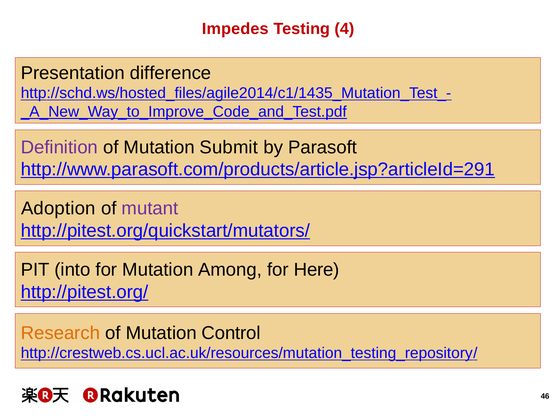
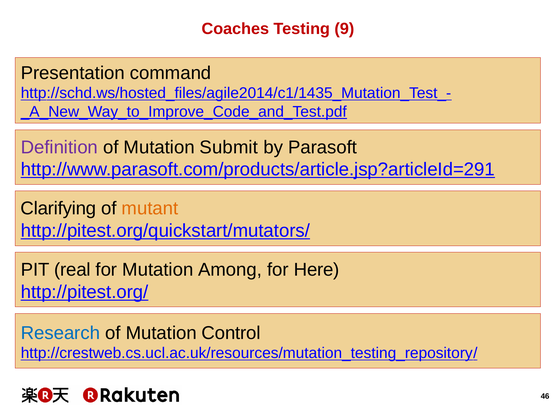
Impedes: Impedes -> Coaches (235, 29)
4: 4 -> 9 (344, 29)
difference: difference -> command (171, 73)
Adoption: Adoption -> Clarifying (58, 209)
mutant colour: purple -> orange (150, 209)
into: into -> real (72, 270)
Research colour: orange -> blue (60, 333)
